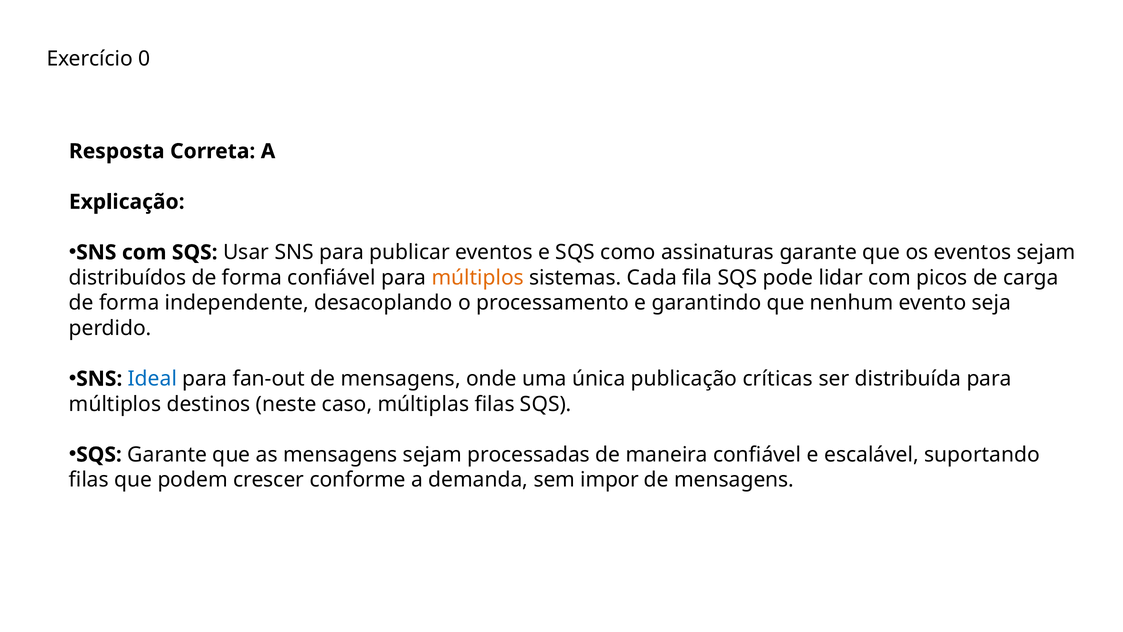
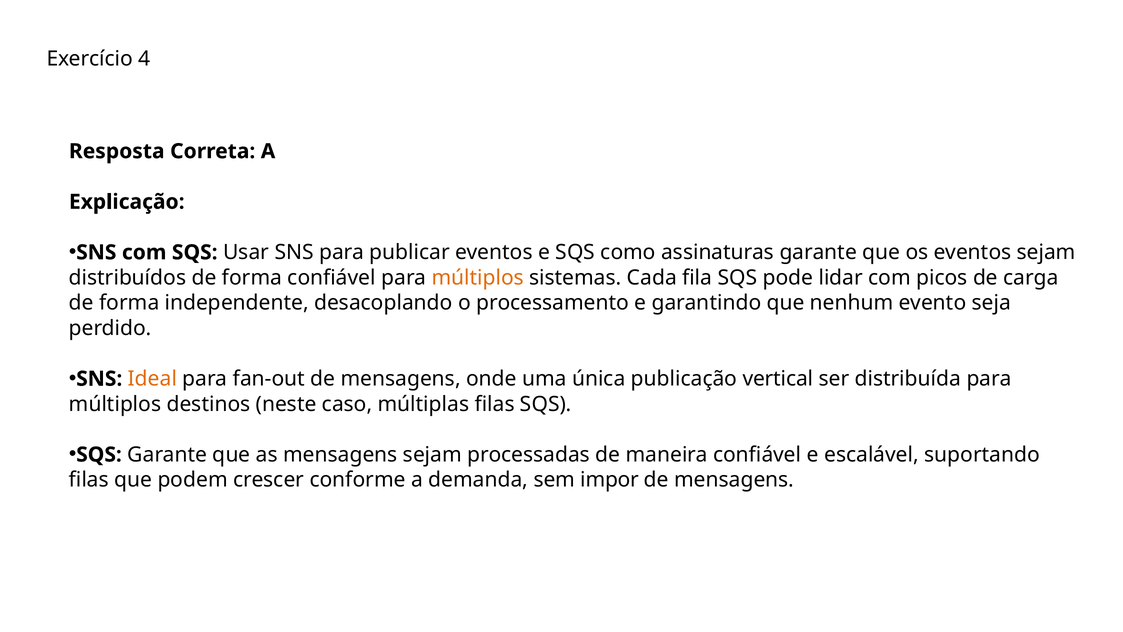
0: 0 -> 4 (144, 59)
Ideal colour: blue -> orange (152, 379)
críticas: críticas -> vertical (778, 379)
